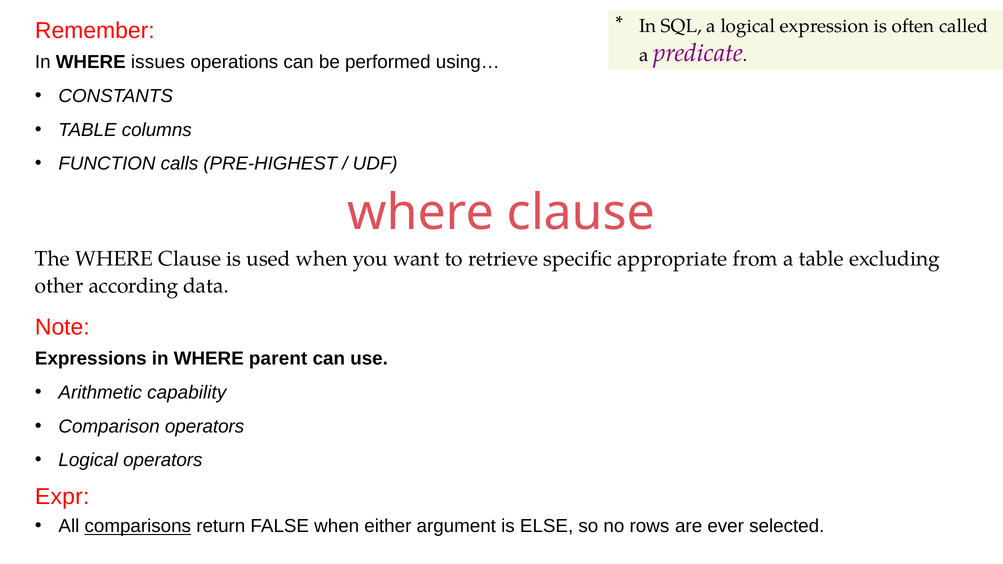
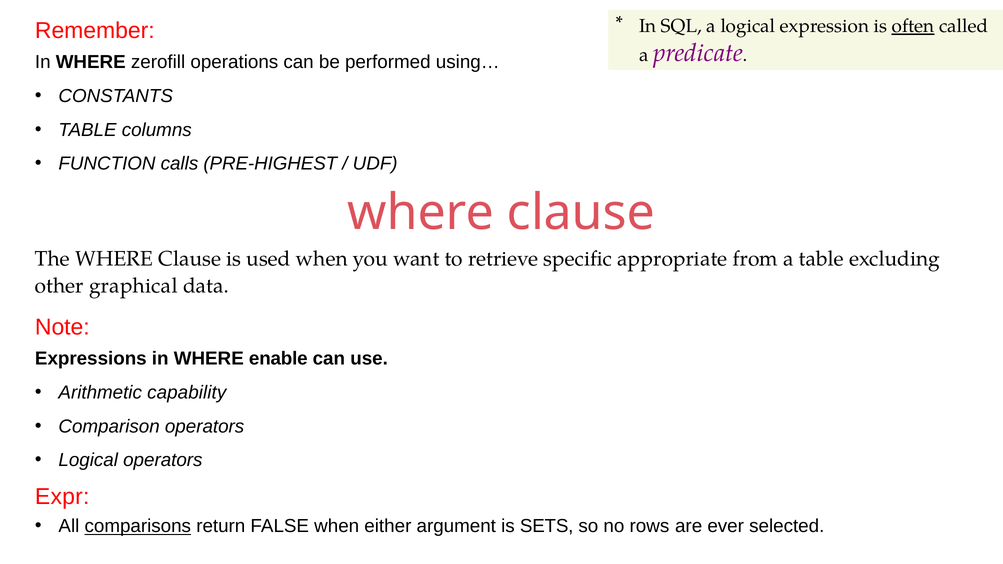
often underline: none -> present (913, 26)
issues: issues -> zerofill (158, 62)
according: according -> graphical (133, 286)
parent: parent -> enable (278, 359)
ELSE: ELSE -> SETS (547, 526)
